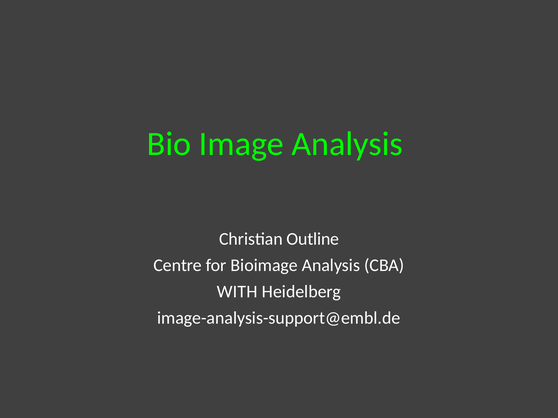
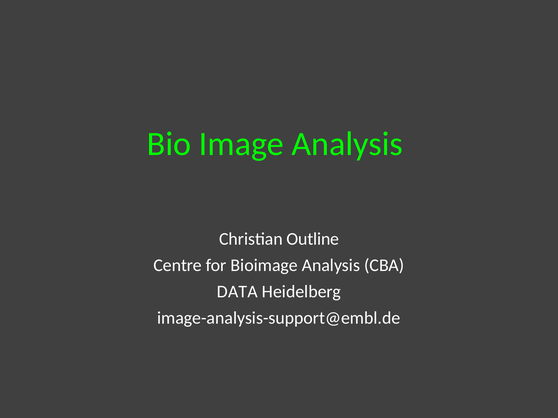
WITH: WITH -> DATA (237, 292)
